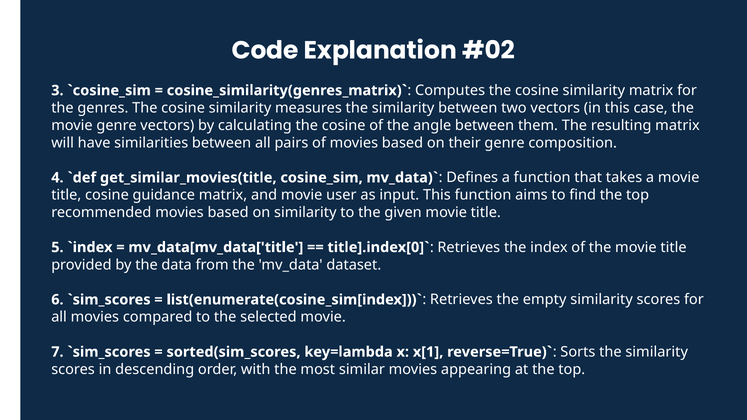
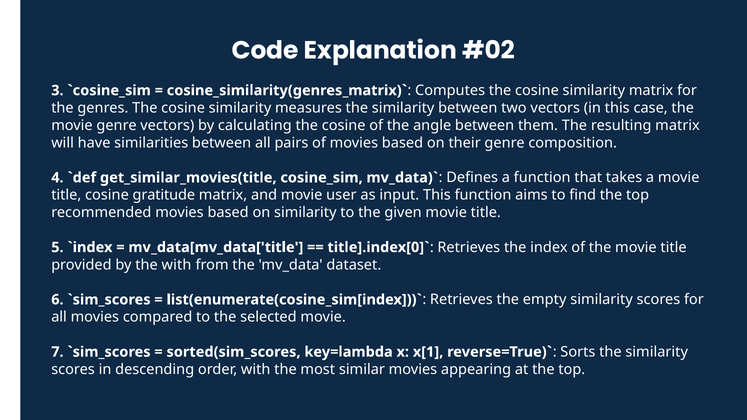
guidance: guidance -> gratitude (164, 195)
the data: data -> with (177, 265)
